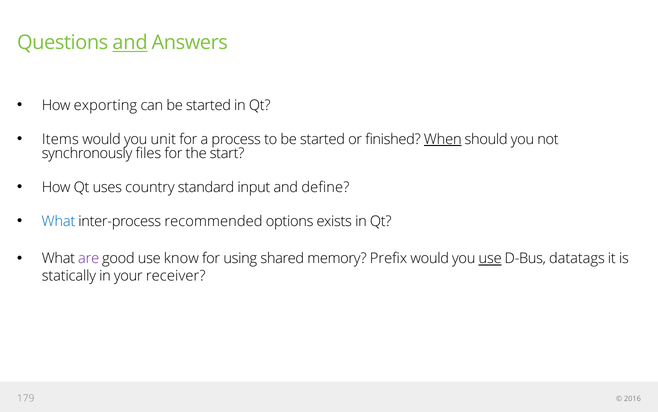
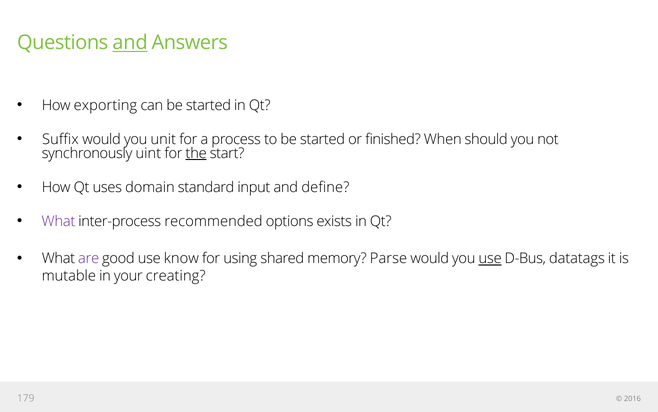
Items: Items -> Suffix (60, 139)
When underline: present -> none (443, 139)
files: files -> uint (148, 153)
the underline: none -> present (196, 153)
country: country -> domain (150, 187)
What colour: blue -> purple (59, 221)
Prefix: Prefix -> Parse (388, 258)
statically: statically -> mutable (69, 276)
receiver: receiver -> creating (176, 276)
